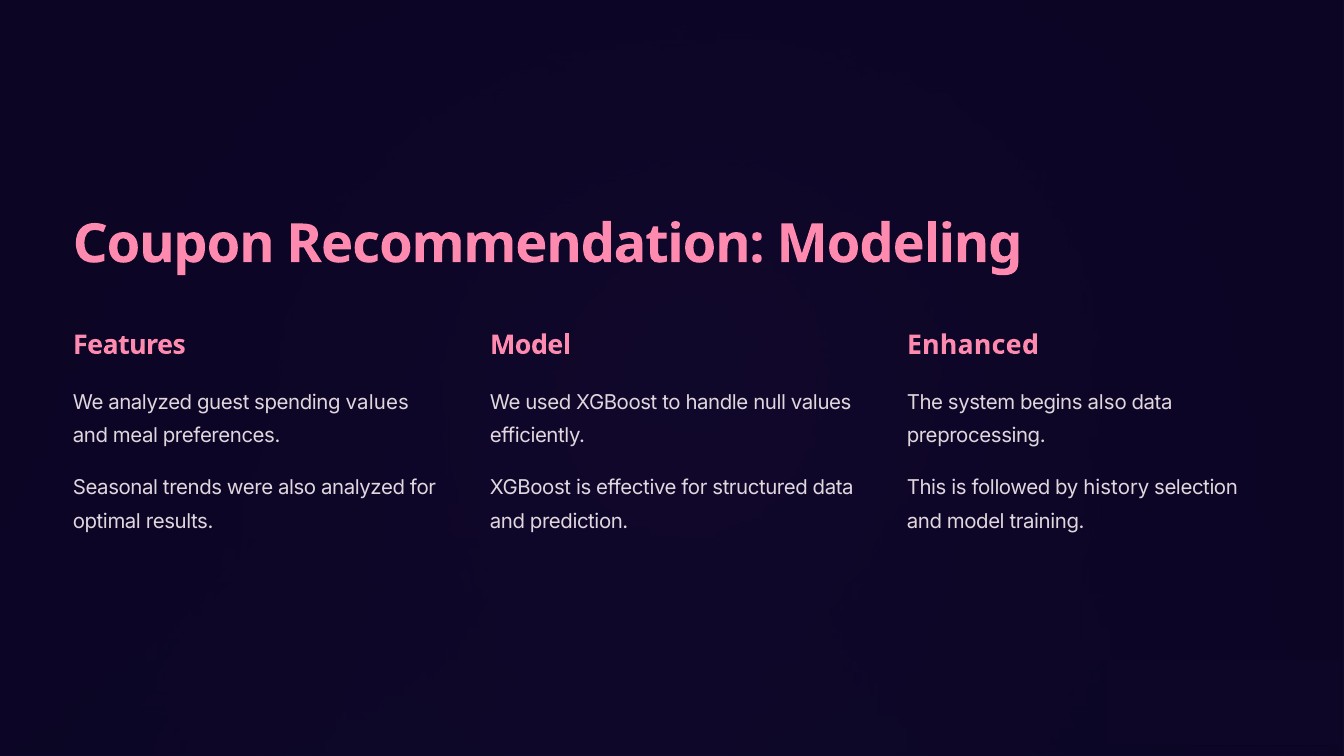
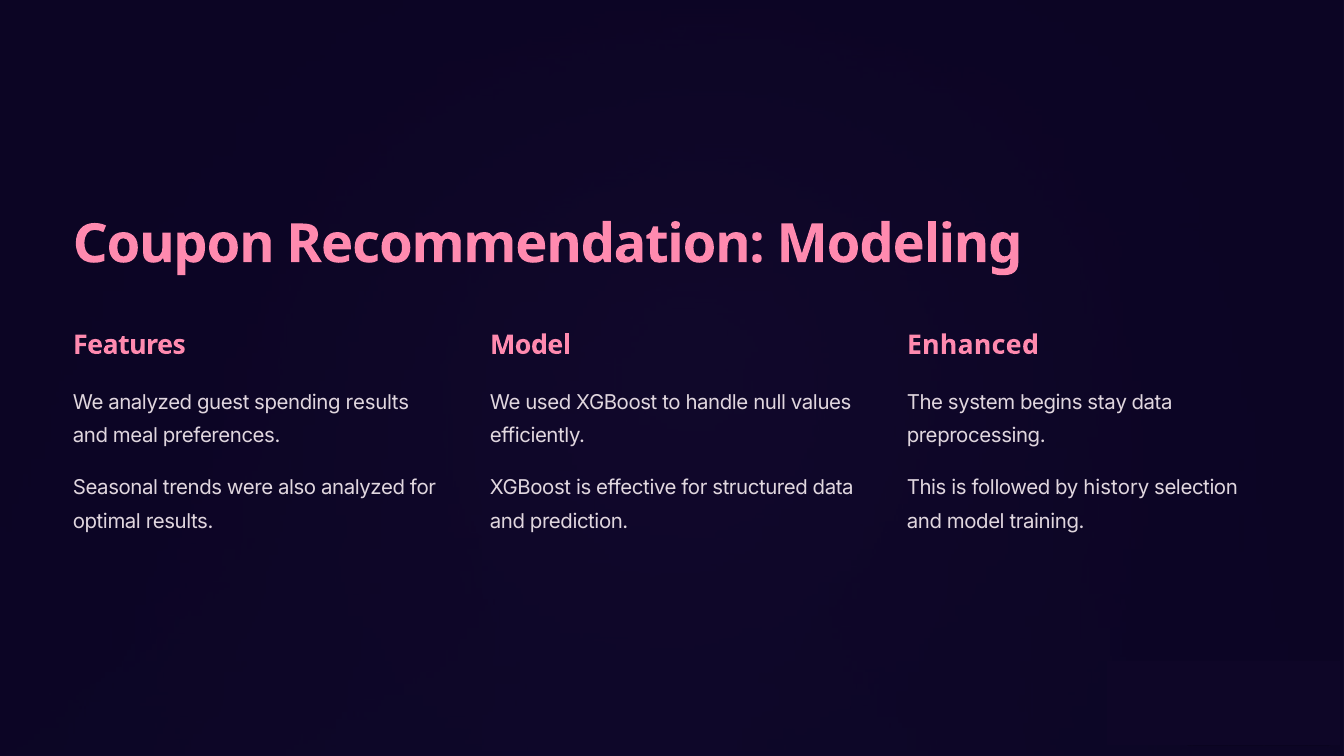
spending values: values -> results (377, 403)
begins also: also -> stay (1107, 403)
